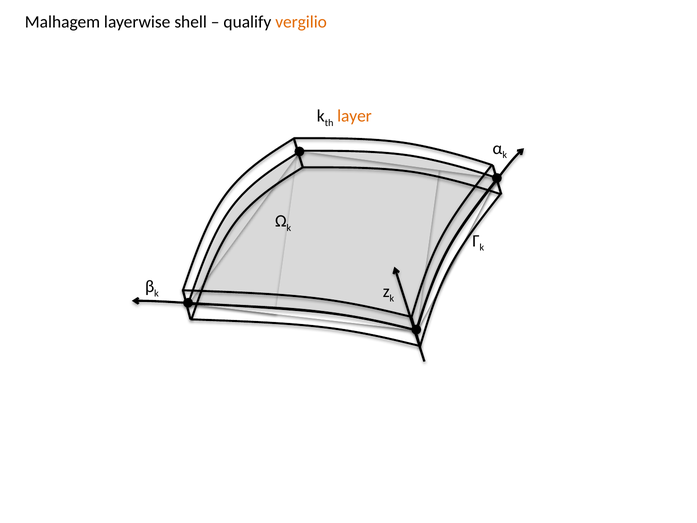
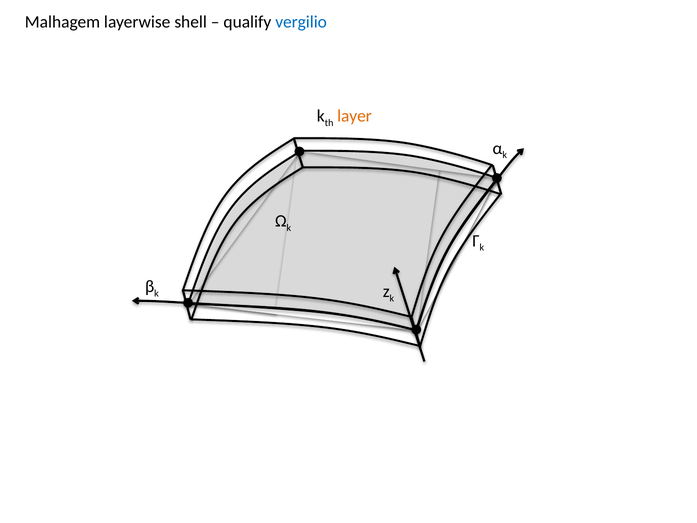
vergilio colour: orange -> blue (301, 22)
